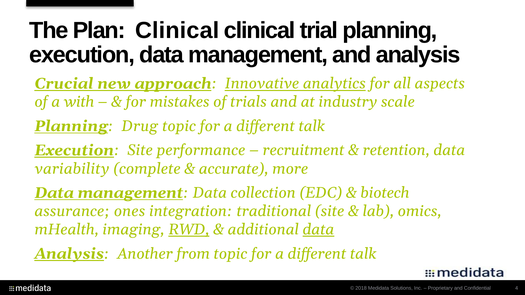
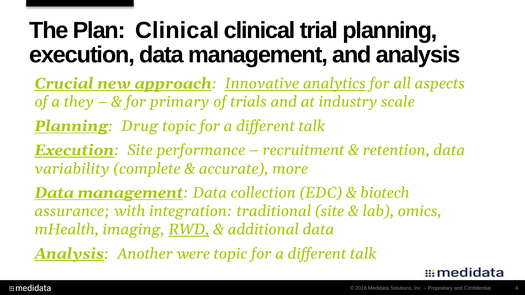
with: with -> they (79, 102)
mistakes: mistakes -> primary (180, 102)
ones: ones -> with (130, 211)
data underline: present -> none (318, 230)
from: from -> were (193, 254)
